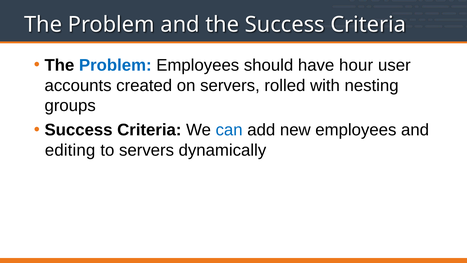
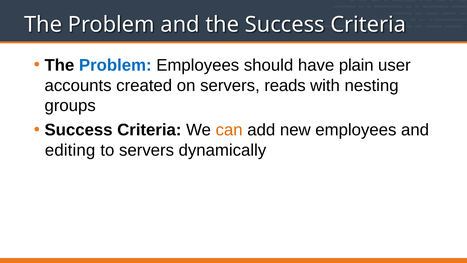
hour: hour -> plain (356, 65)
rolled: rolled -> reads (285, 85)
can colour: blue -> orange (229, 130)
